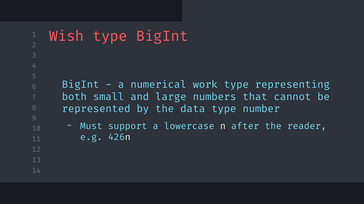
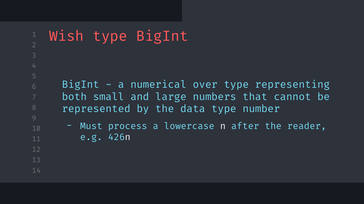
work: work -> over (205, 85)
support: support -> process (128, 127)
